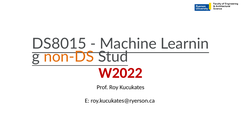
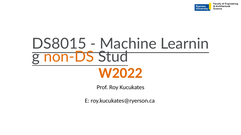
W2022 colour: red -> orange (120, 73)
